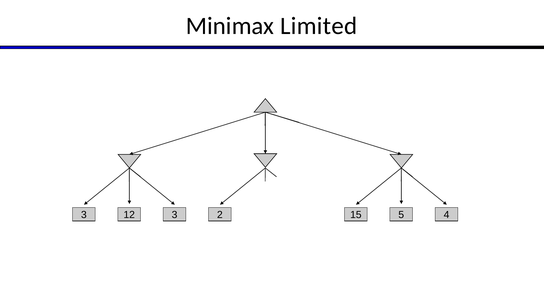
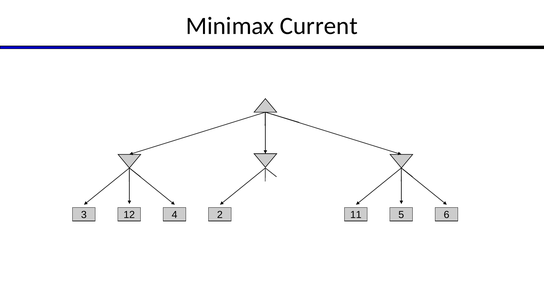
Limited: Limited -> Current (319, 26)
12 3: 3 -> 4 (175, 215)
15: 15 -> 11 (356, 215)
4: 4 -> 6 (447, 215)
